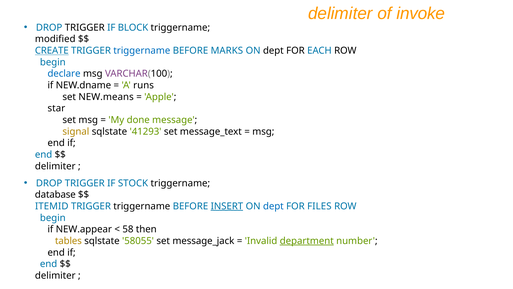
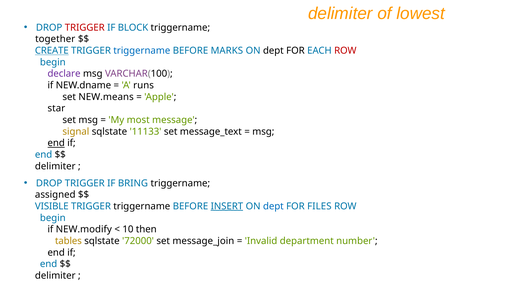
invoke: invoke -> lowest (421, 13)
TRIGGER colour: black -> red (85, 27)
modified: modified -> together (55, 39)
ROW colour: black -> red (345, 51)
declare colour: blue -> purple (64, 74)
done: done -> most (138, 120)
41293: 41293 -> 11133 (146, 131)
end underline: none -> present (56, 143)
STOCK: STOCK -> BRING (133, 183)
database: database -> assigned (55, 194)
ITEMID: ITEMID -> VISIBLE (52, 206)
NEW.appear: NEW.appear -> NEW.modify (84, 229)
58: 58 -> 10 (128, 229)
58055: 58055 -> 72000 (138, 241)
message_jack: message_jack -> message_join (203, 241)
department underline: present -> none (307, 241)
